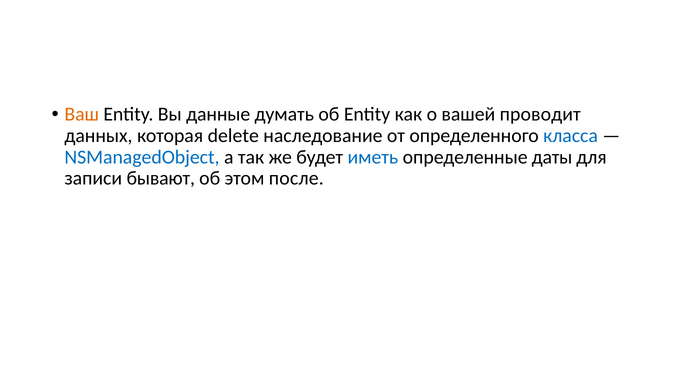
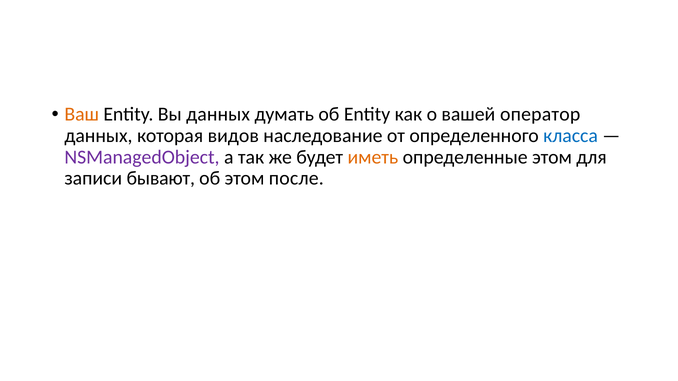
Вы данные: данные -> данных (218, 115)
проводит: проводит -> оператор (540, 115)
delete: delete -> видов (233, 136)
NSManagedObject colour: blue -> purple (142, 157)
иметь colour: blue -> orange (373, 157)
определенные даты: даты -> этом (552, 157)
